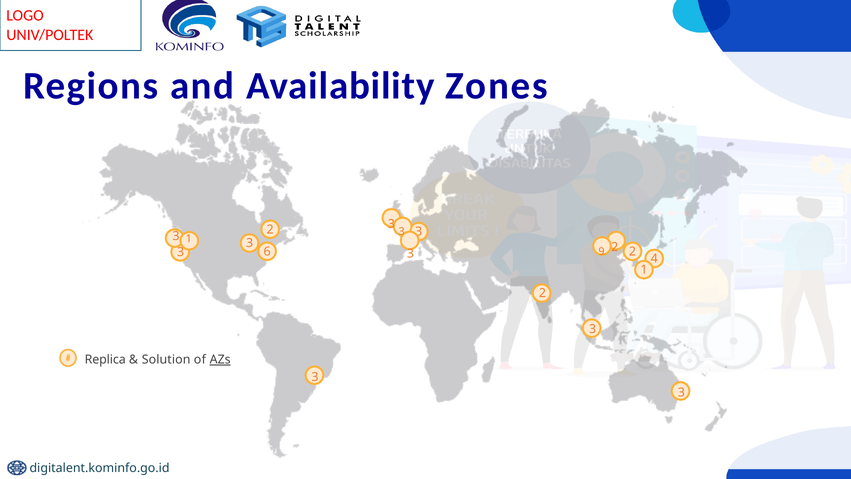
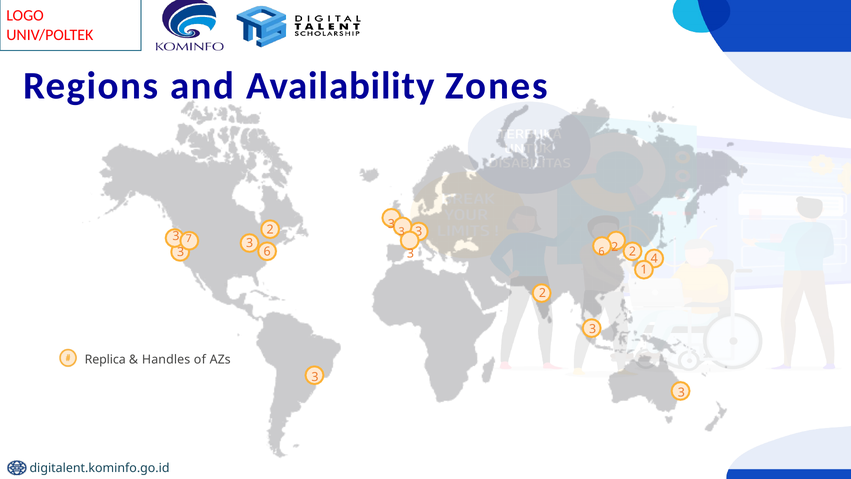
3 1: 1 -> 7 (189, 239)
3 9: 9 -> 6 (602, 252)
Solution: Solution -> Handles (166, 359)
AZs underline: present -> none (220, 359)
